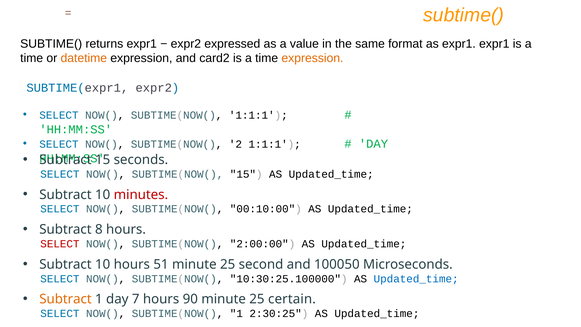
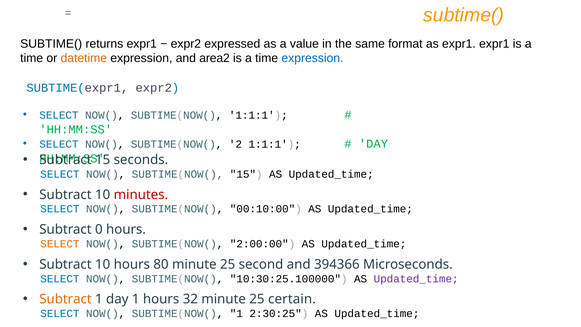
card2: card2 -> area2 (215, 58)
expression colour: orange -> blue (312, 58)
8: 8 -> 0 (99, 229)
SELECT colour: red -> orange (60, 244)
51: 51 -> 80 (161, 264)
100050: 100050 -> 394366 (337, 264)
Updated_time colour: blue -> purple (416, 279)
day 7: 7 -> 1 (136, 299)
90: 90 -> 32 (190, 299)
